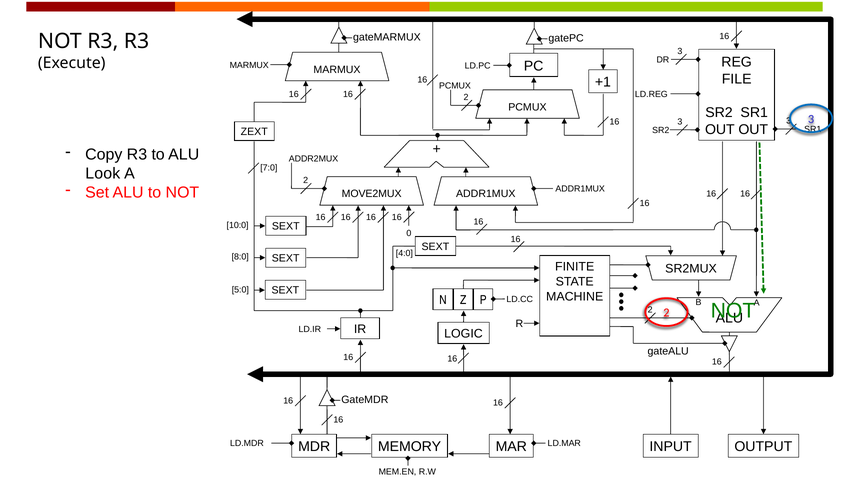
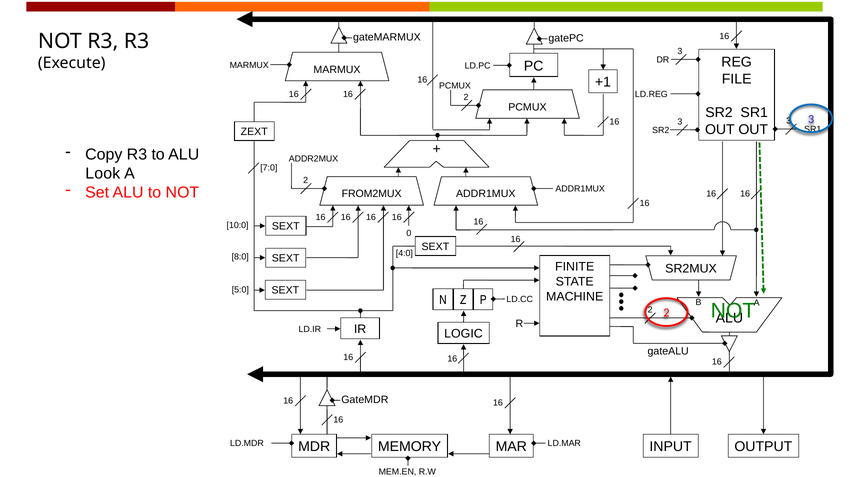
MOVE2MUX: MOVE2MUX -> FROM2MUX (372, 194)
